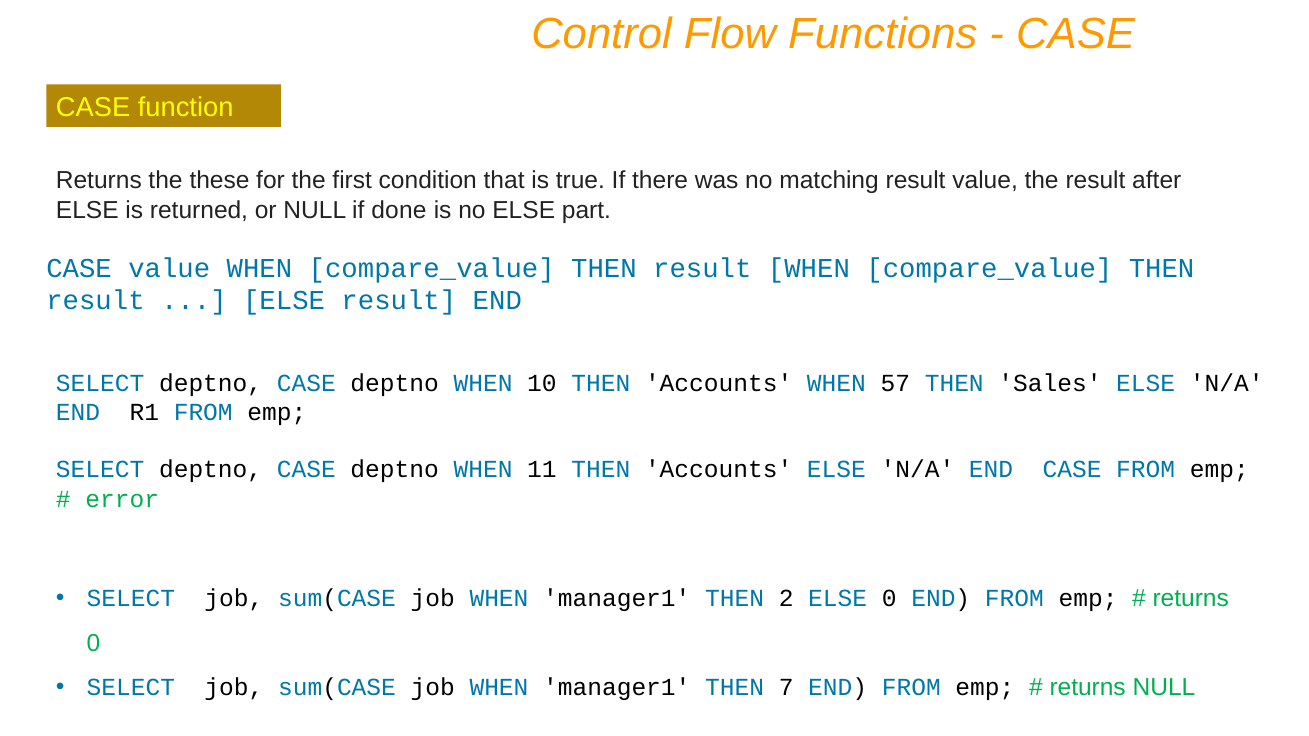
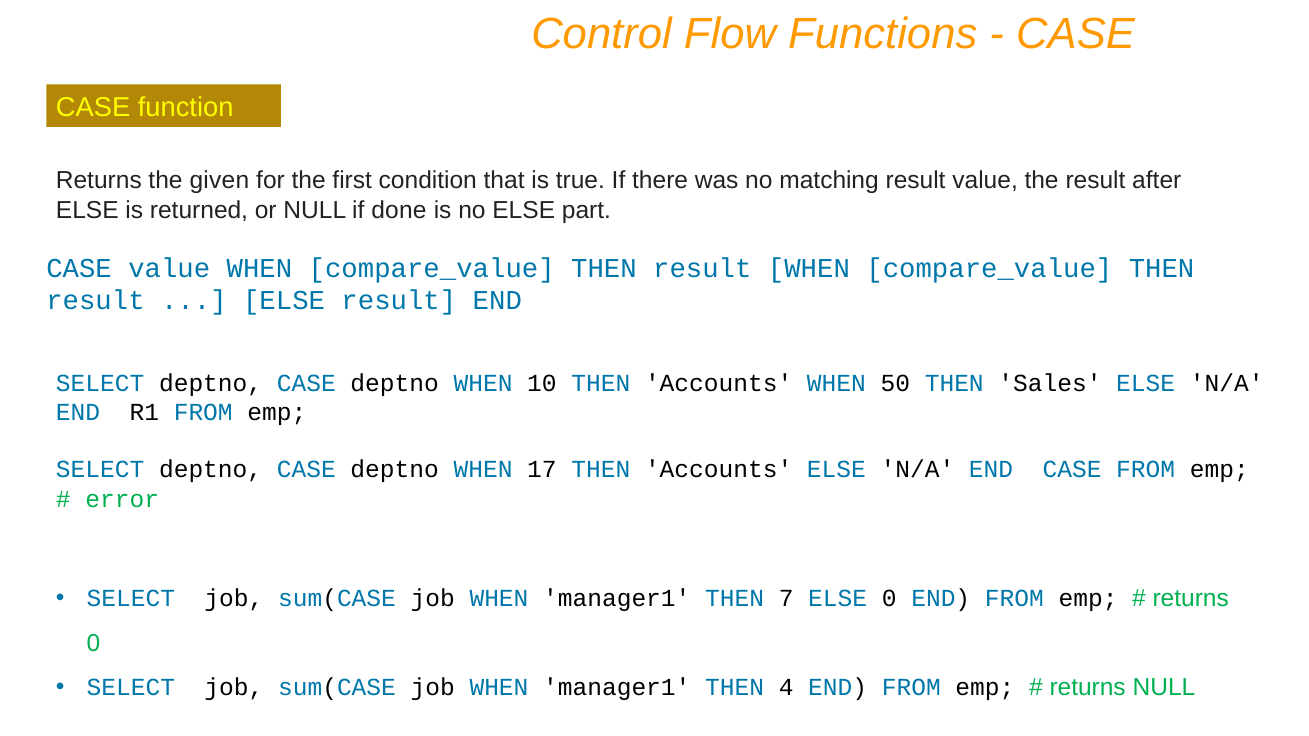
these: these -> given (219, 181)
57: 57 -> 50 (895, 384)
11: 11 -> 17 (542, 470)
2: 2 -> 7 (786, 599)
7: 7 -> 4 (786, 688)
